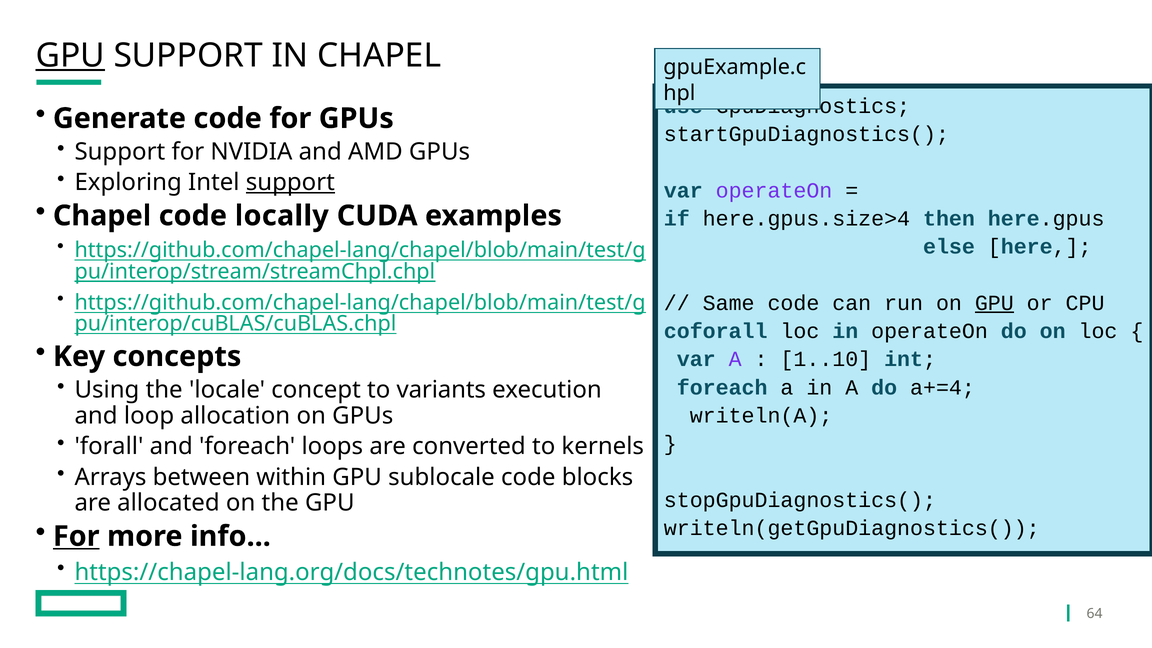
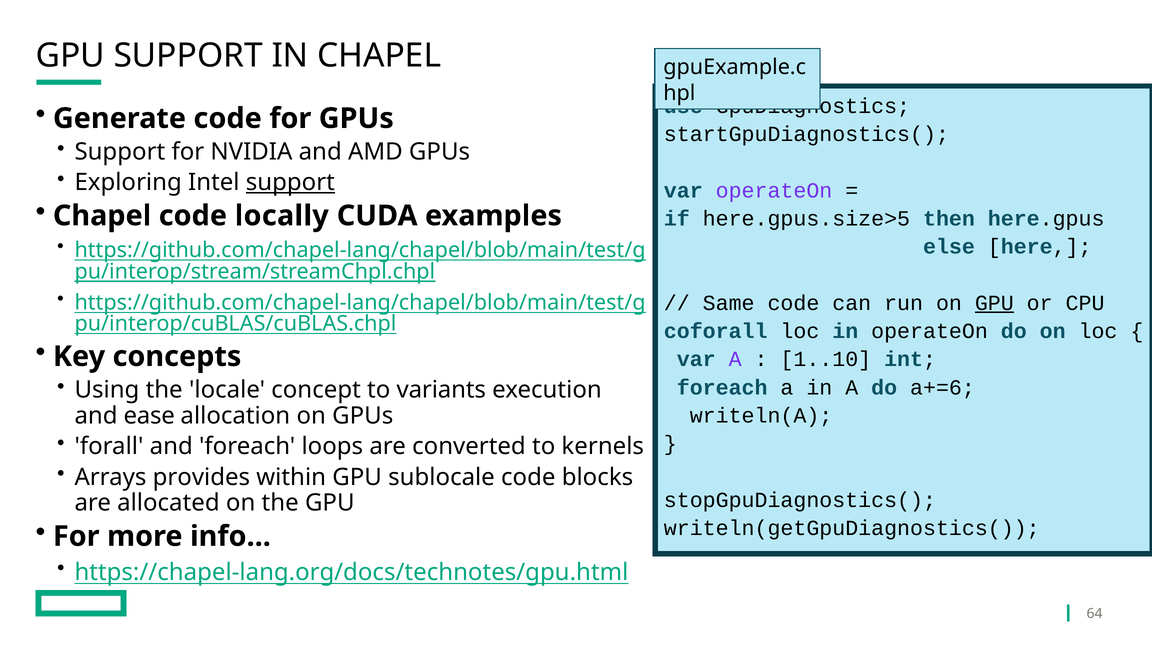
GPU underline: present -> none (70, 56)
here.gpus.size>4: here.gpus.size>4 -> here.gpus.size>5 (806, 219)
a+=4: a+=4 -> a+=6 (942, 387)
loop: loop -> ease (149, 416)
between: between -> provides (201, 477)
For underline: present -> none (76, 536)
